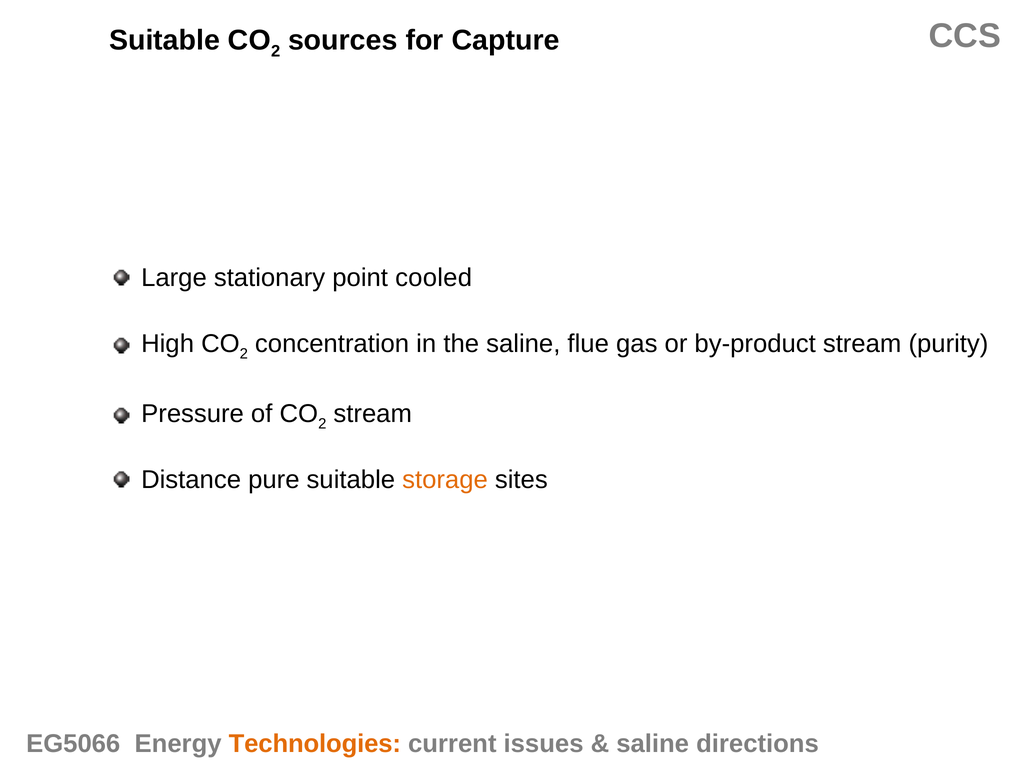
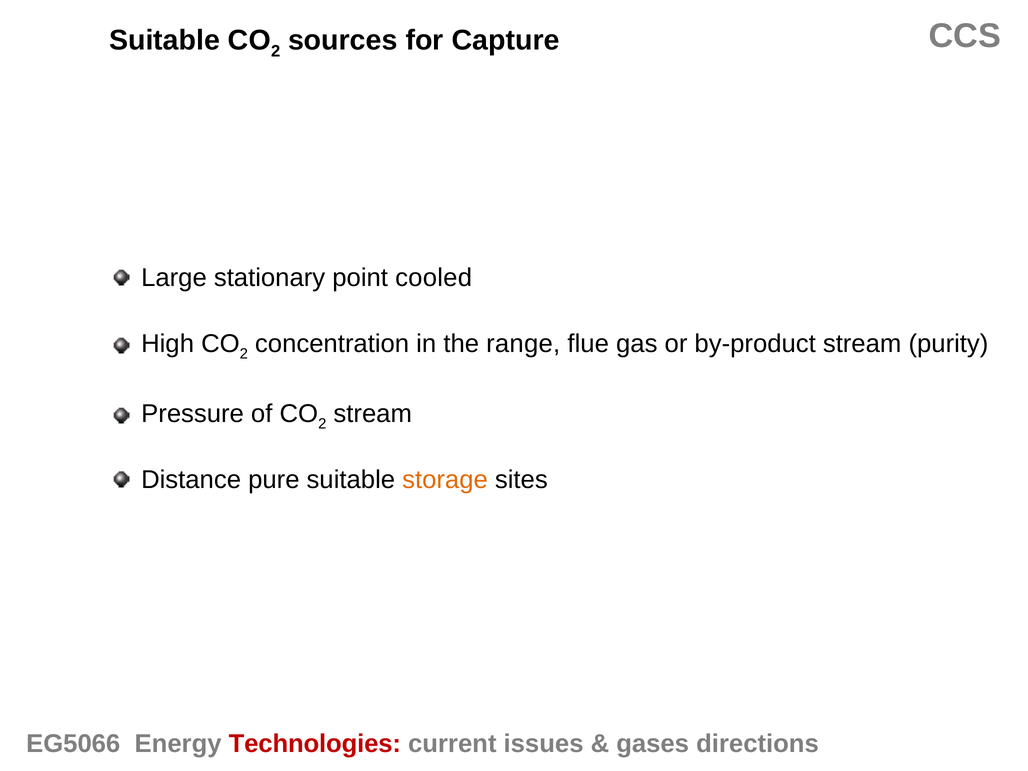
the saline: saline -> range (523, 344)
Technologies colour: orange -> red (315, 744)
saline: saline -> gases (653, 744)
